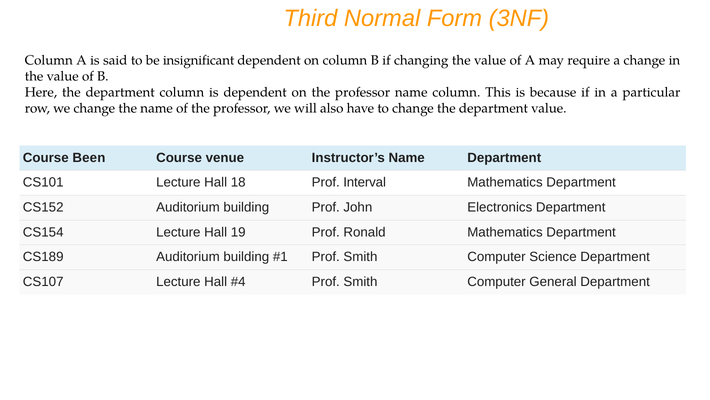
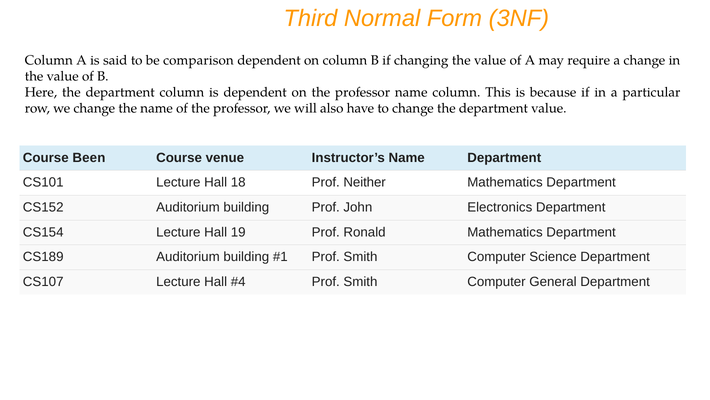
insignificant: insignificant -> comparison (198, 60)
Interval: Interval -> Neither (365, 182)
